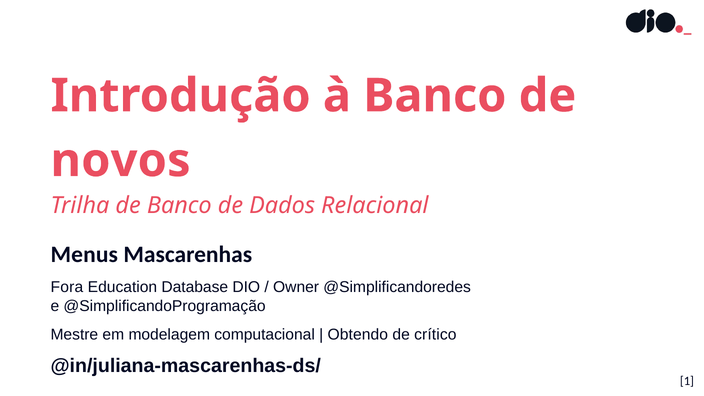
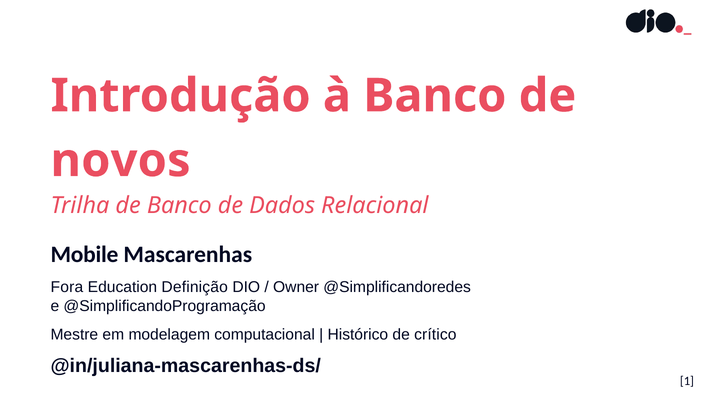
Menus: Menus -> Mobile (84, 255)
Database: Database -> Definição (195, 287)
Obtendo: Obtendo -> Histórico (358, 335)
